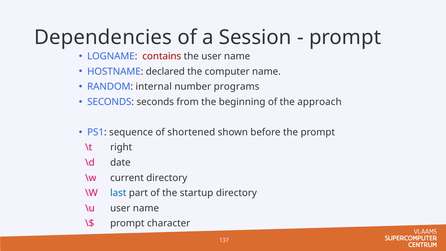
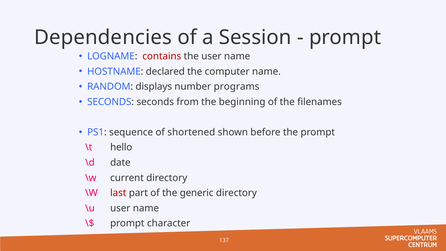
internal: internal -> displays (154, 87)
approach: approach -> filenames (320, 102)
right: right -> hello (121, 147)
last colour: blue -> red (118, 193)
startup: startup -> generic (197, 193)
